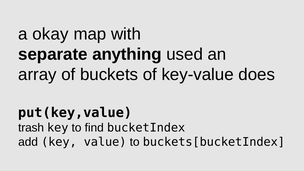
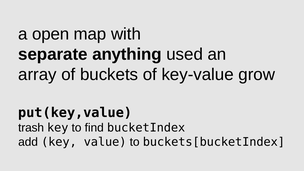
okay: okay -> open (51, 34)
does: does -> grow (257, 74)
